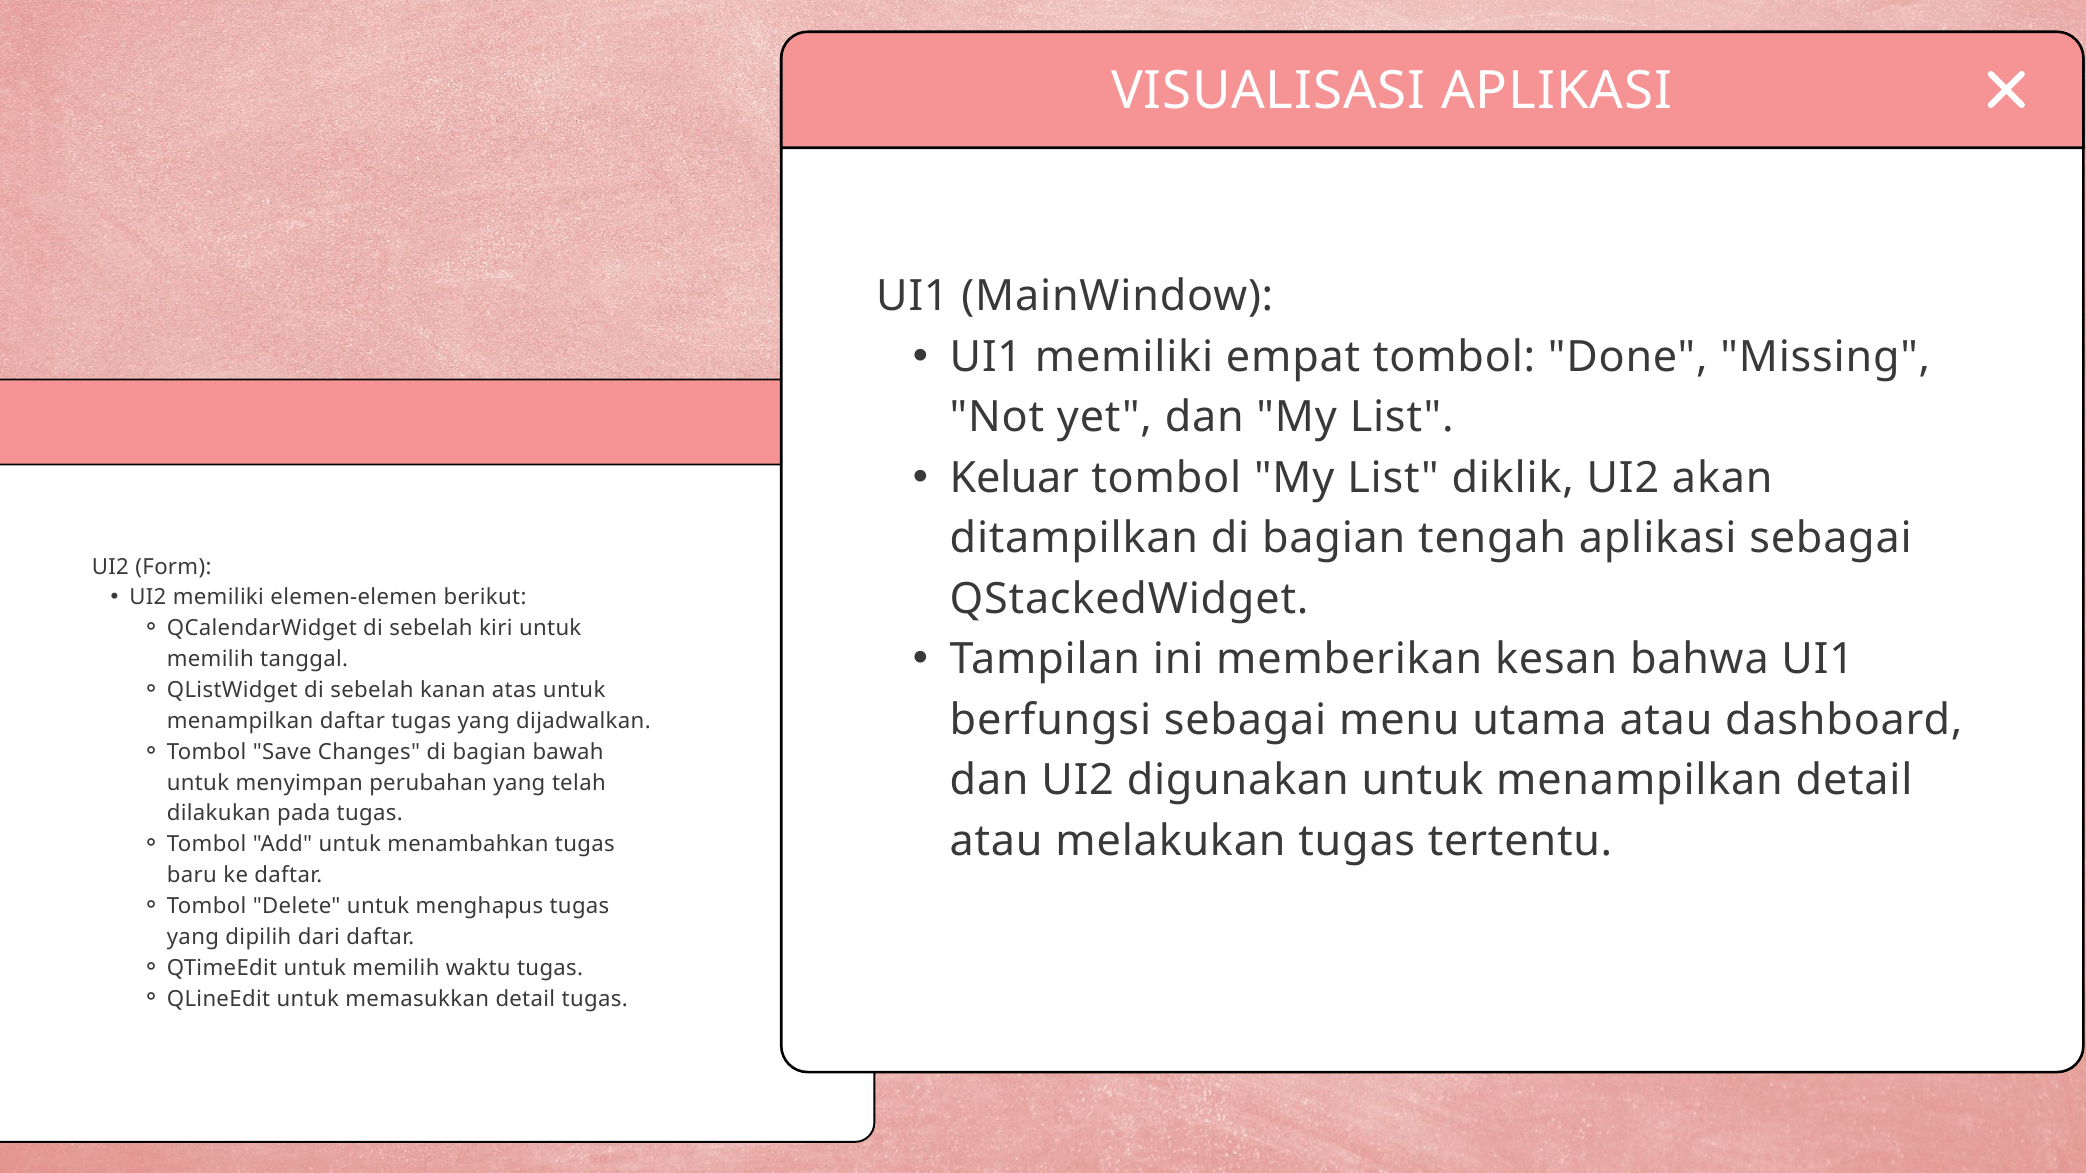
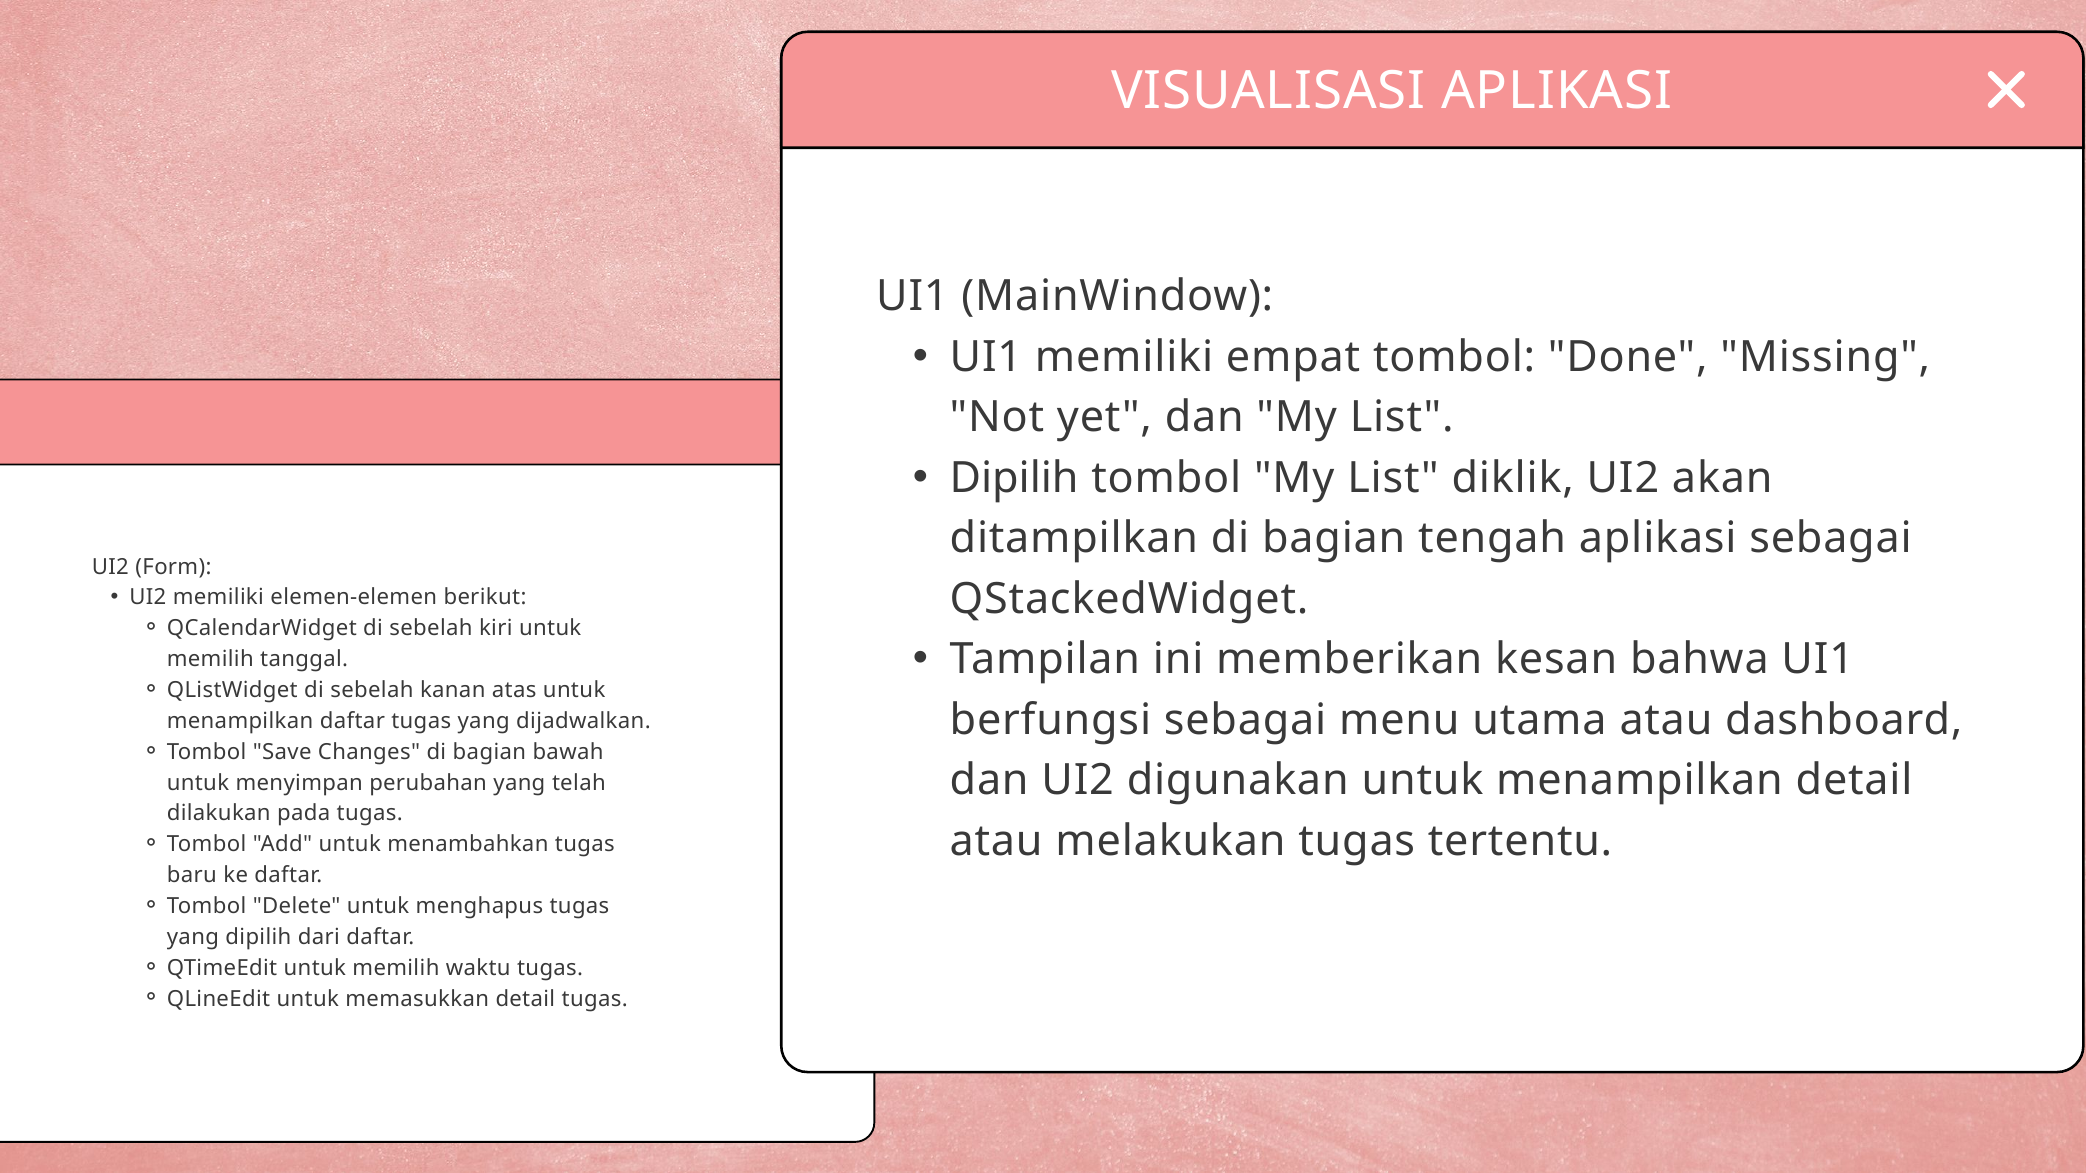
Keluar: Keluar -> Dipilih (1014, 478)
